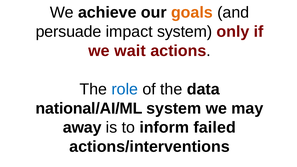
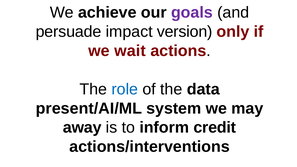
goals colour: orange -> purple (192, 13)
impact system: system -> version (185, 32)
national/AI/ML: national/AI/ML -> present/AI/ML (89, 108)
failed: failed -> credit (215, 128)
